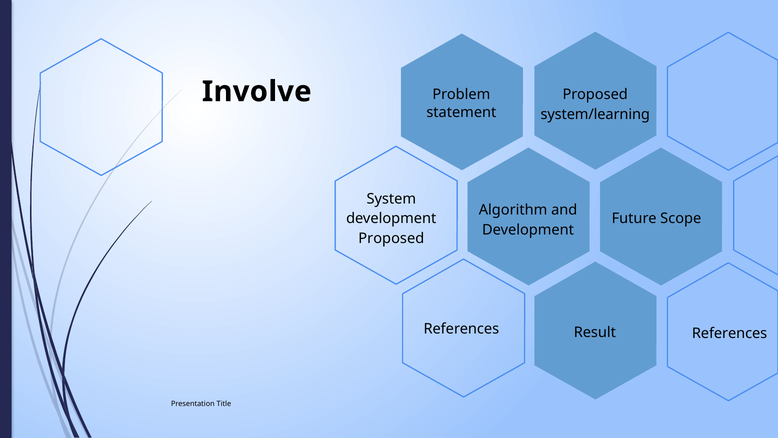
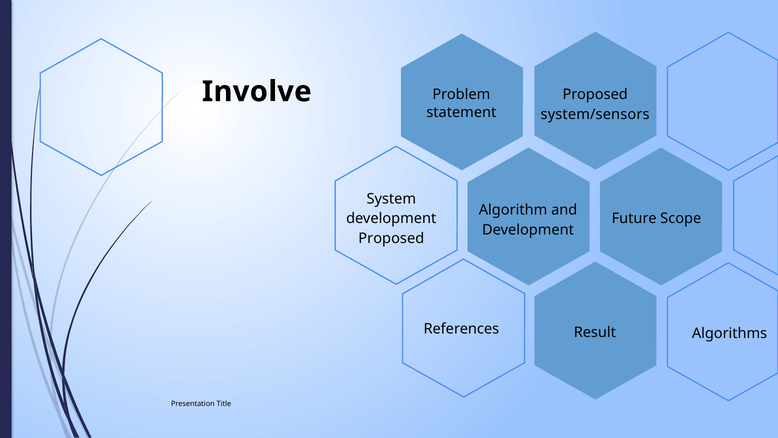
system/learning: system/learning -> system/sensors (595, 114)
References: References -> Algorithms (730, 333)
